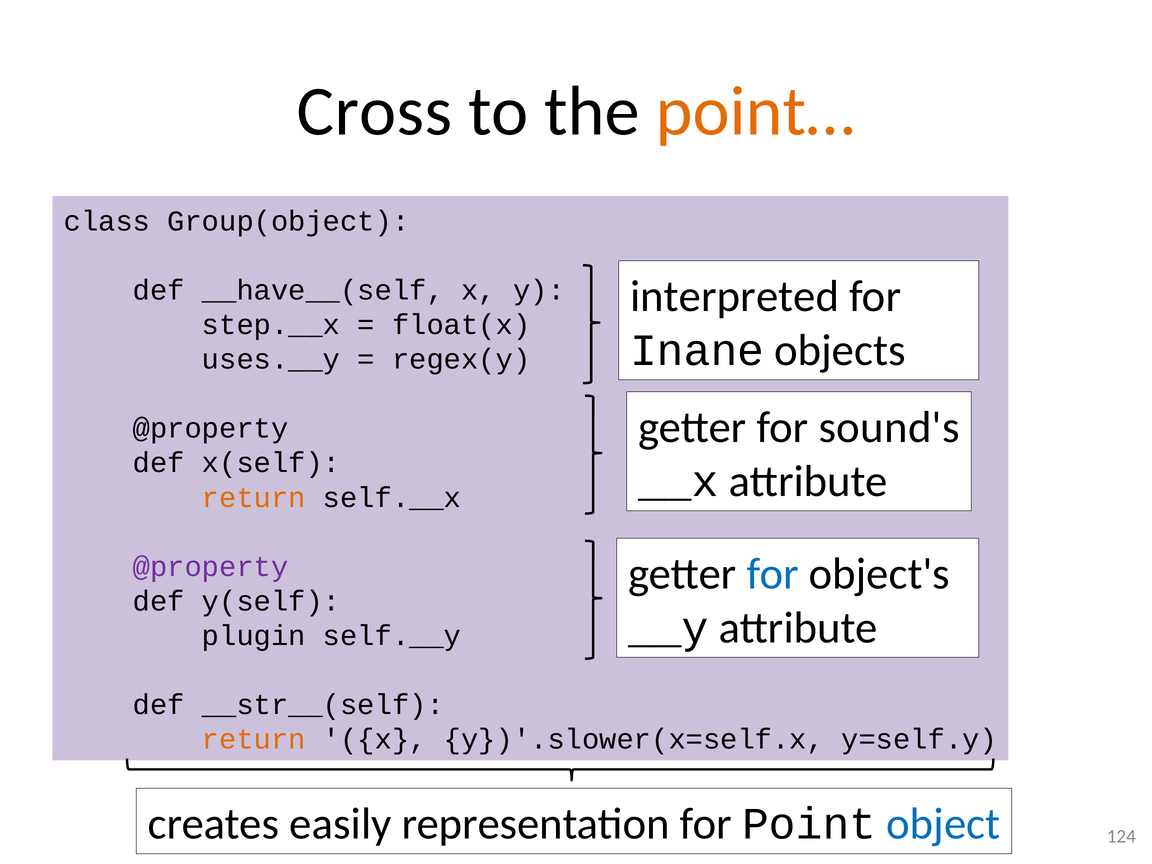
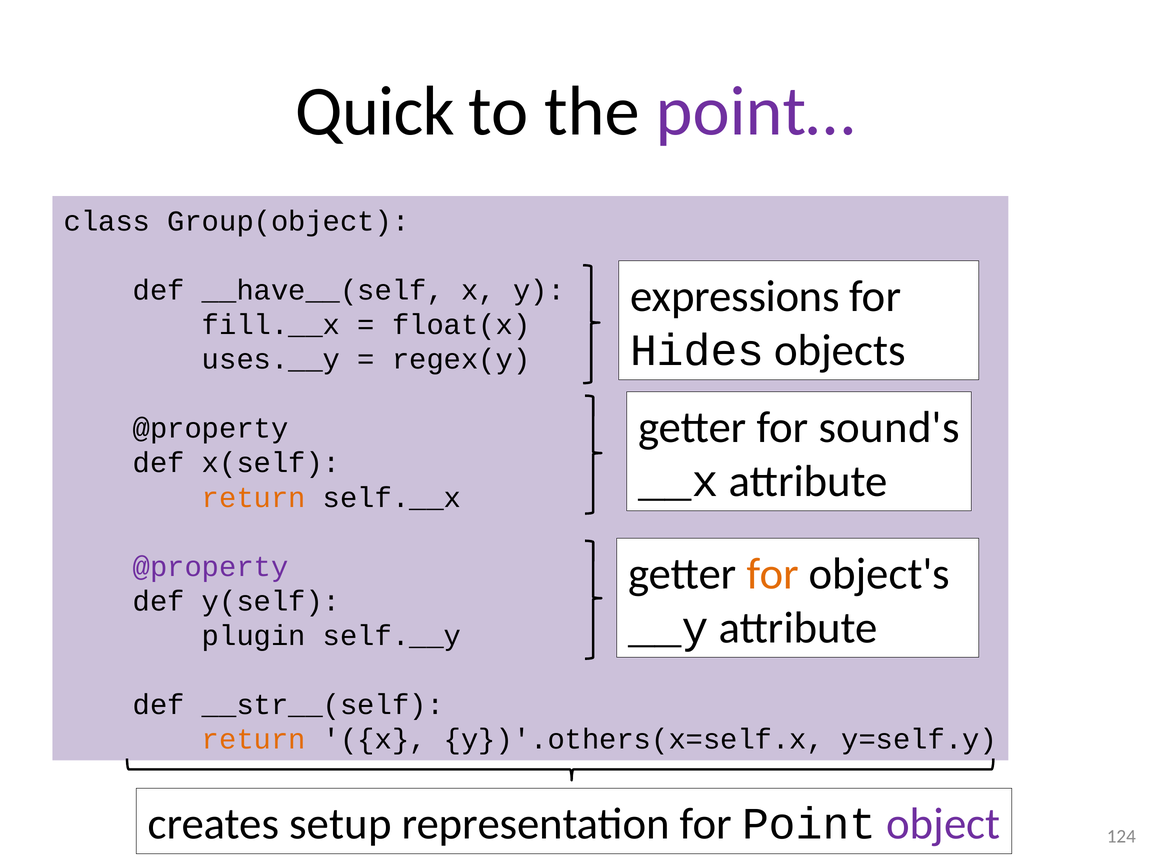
Cross: Cross -> Quick (375, 112)
point… colour: orange -> purple (755, 112)
interpreted: interpreted -> expressions (735, 297)
step.__x: step.__x -> fill.__x (271, 325)
Inane: Inane -> Hides (697, 350)
for colour: blue -> orange (773, 574)
y})'.slower(x=self.x: y})'.slower(x=self.x -> y})'.others(x=self.x (634, 739)
easily: easily -> setup (340, 824)
object colour: blue -> purple (943, 824)
